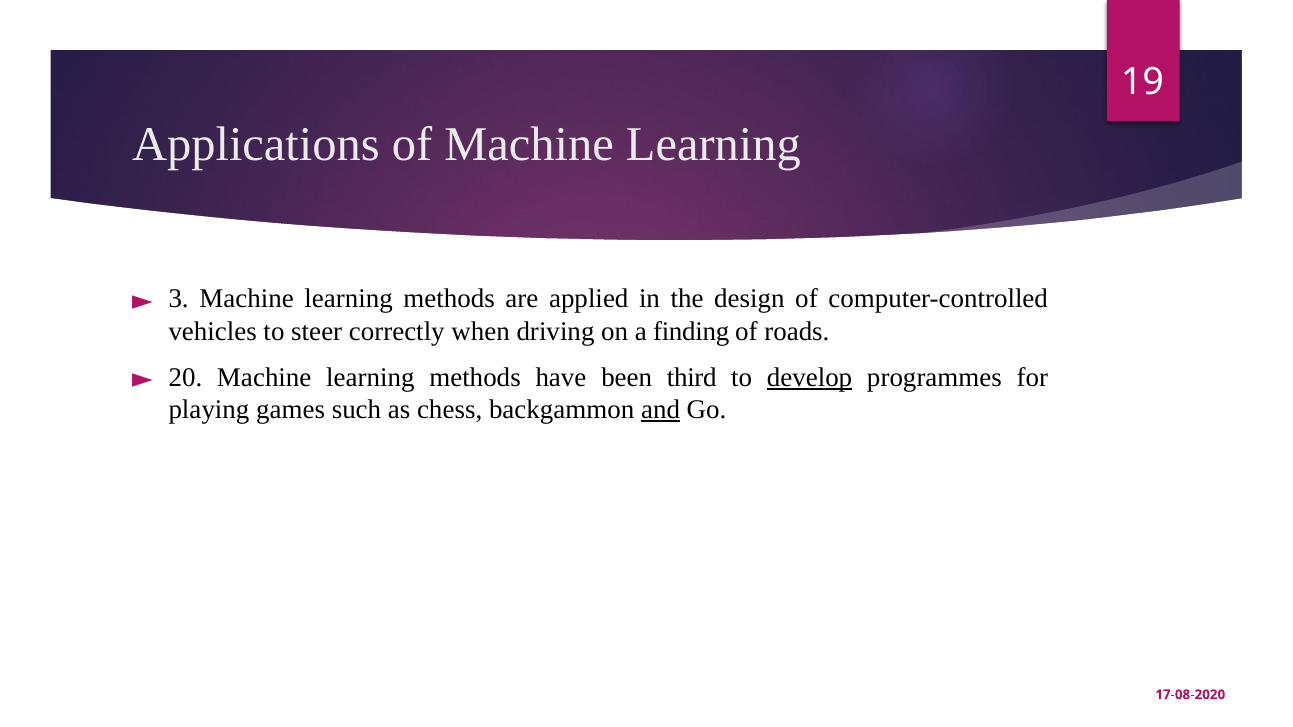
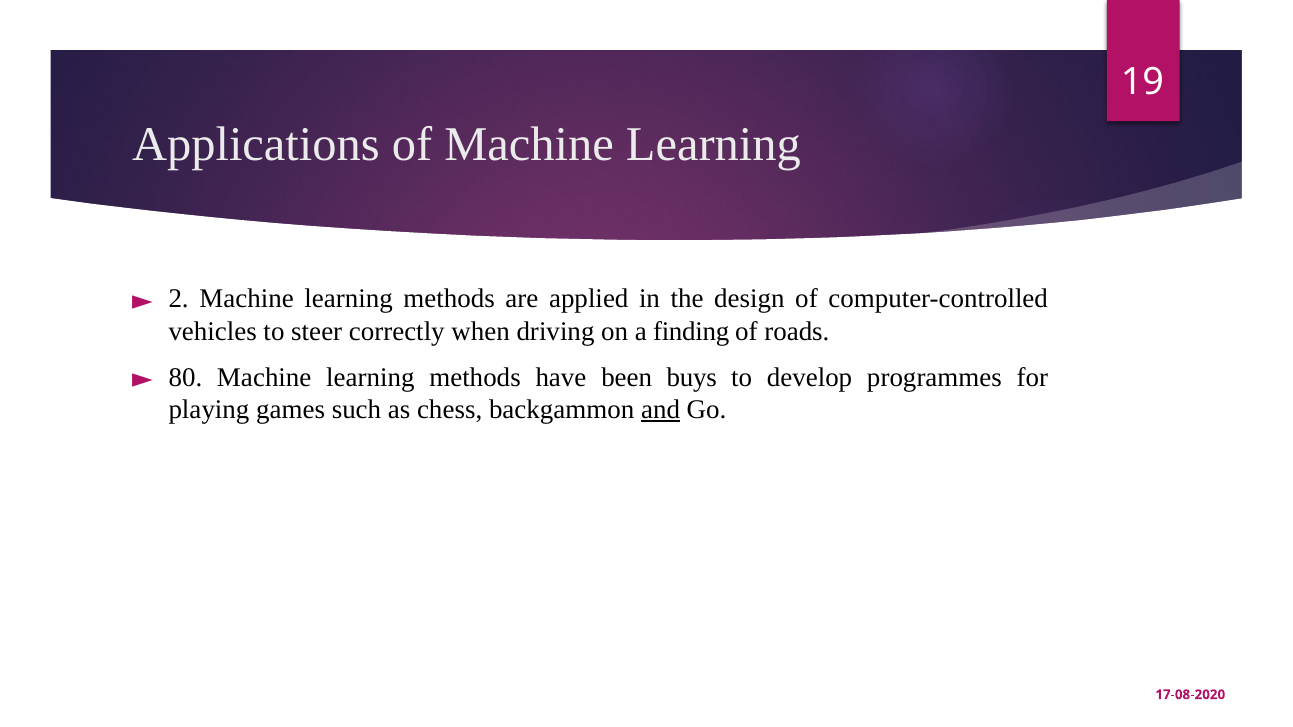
3: 3 -> 2 (179, 299)
20: 20 -> 80 (185, 377)
third: third -> buys (692, 377)
develop underline: present -> none (810, 377)
